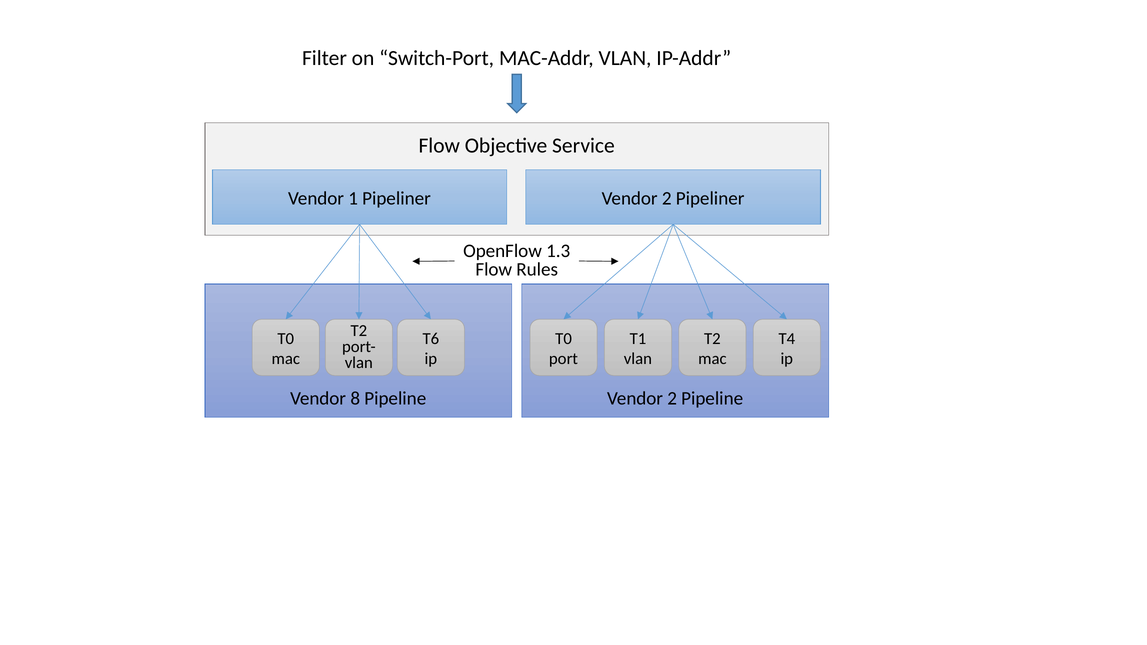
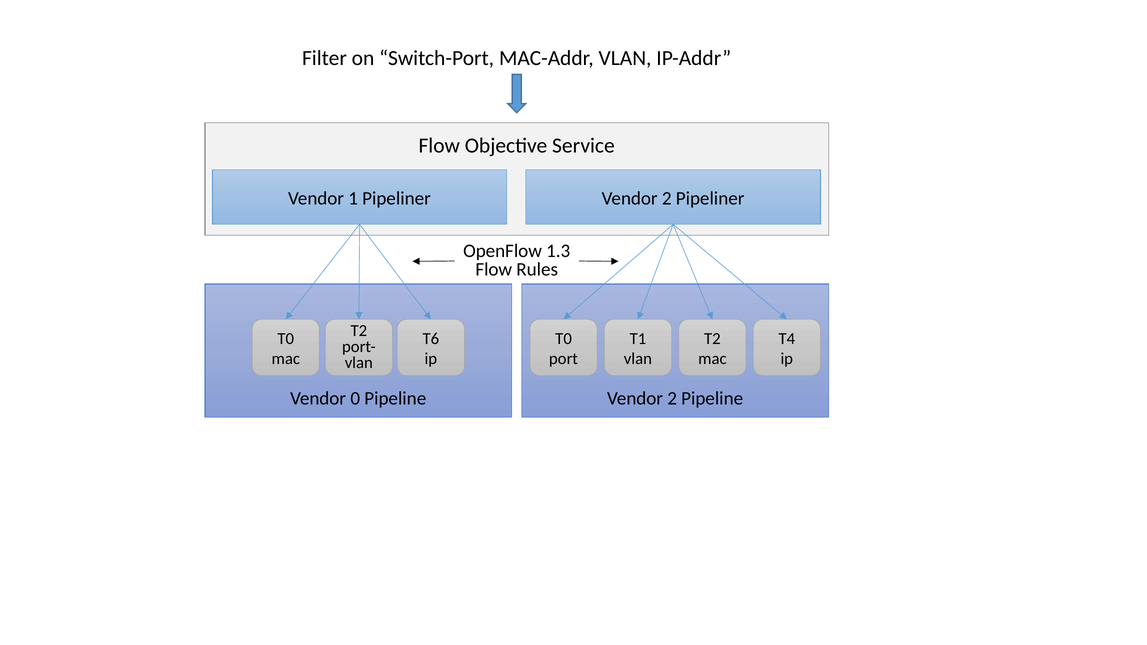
8: 8 -> 0 (355, 399)
